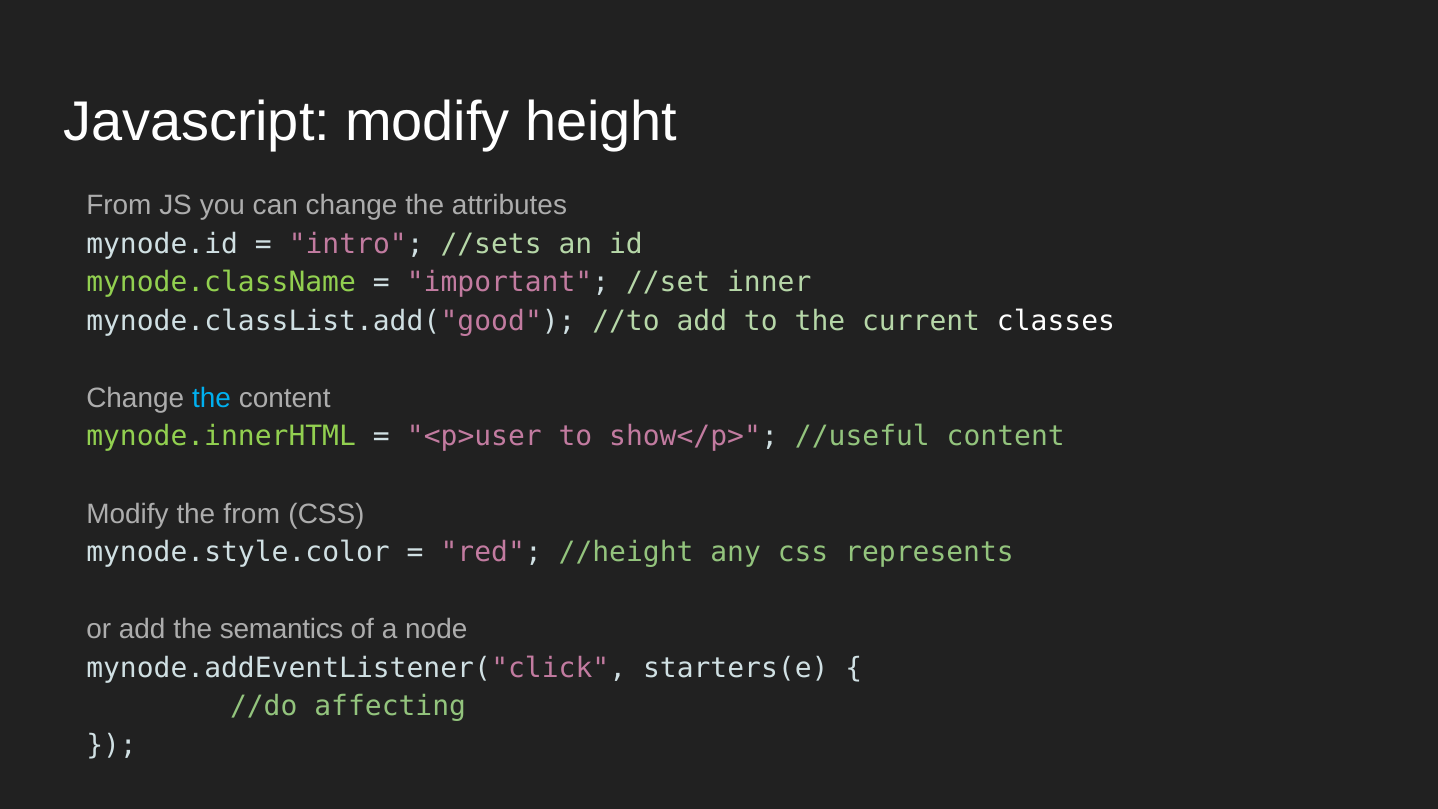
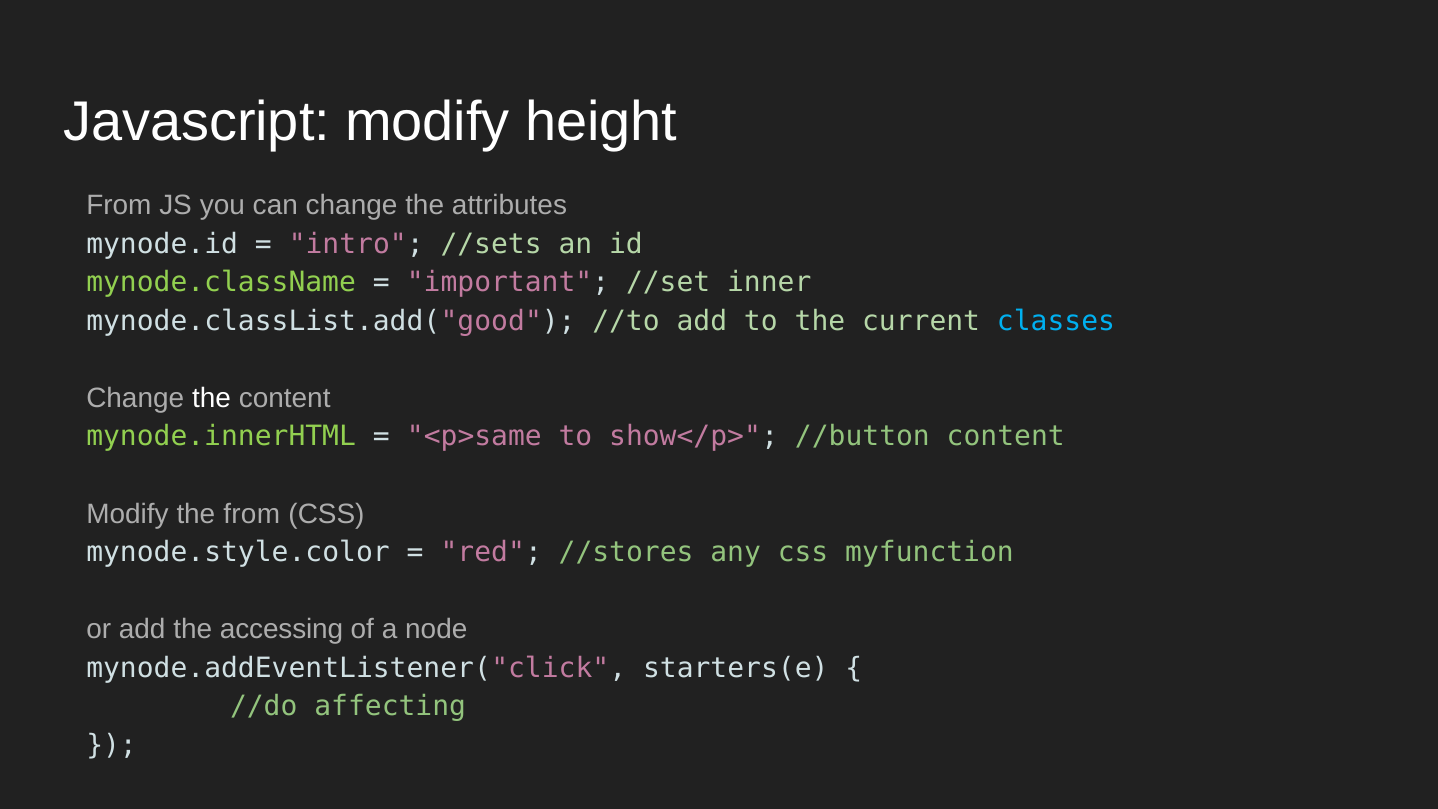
classes colour: white -> light blue (1056, 321)
the colour: light blue -> white (211, 398)
<p>user: <p>user -> <p>same (474, 437)
//useful: //useful -> //button (862, 437)
//height: //height -> //stores (626, 552)
represents: represents -> myfunction (930, 552)
semantics: semantics -> accessing (282, 629)
